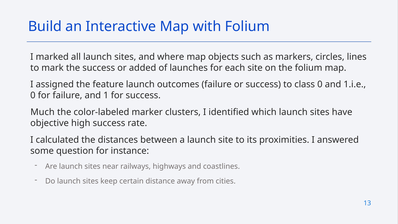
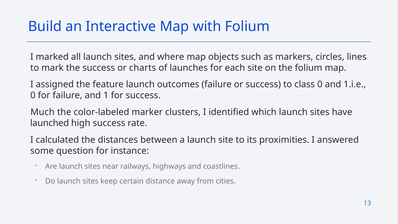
added: added -> charts (143, 68)
objective: objective -> launched (50, 123)
